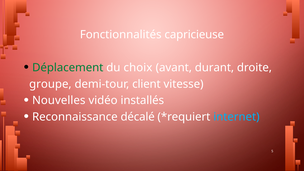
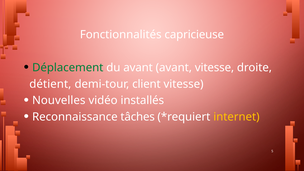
du choix: choix -> avant (138, 68)
avant durant: durant -> vitesse (214, 68)
groupe: groupe -> détient (50, 84)
décalé: décalé -> tâches (138, 117)
internet colour: light blue -> yellow (236, 117)
